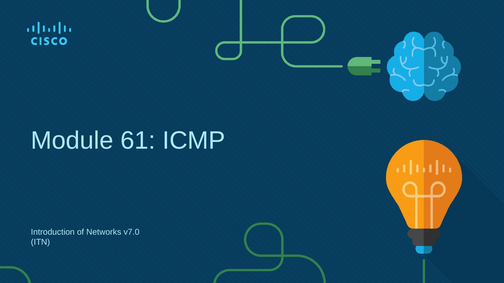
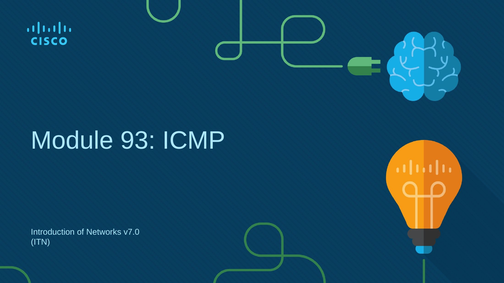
61: 61 -> 93 (138, 141)
